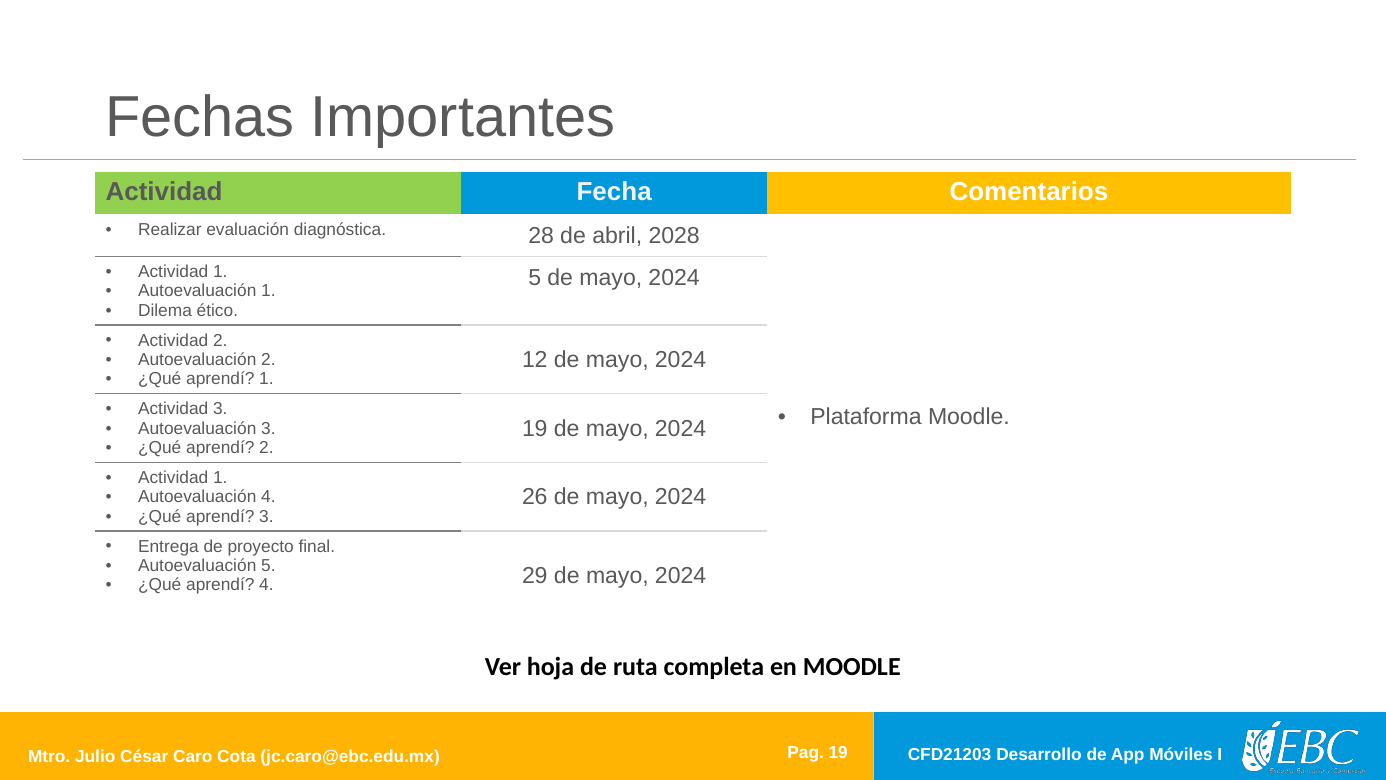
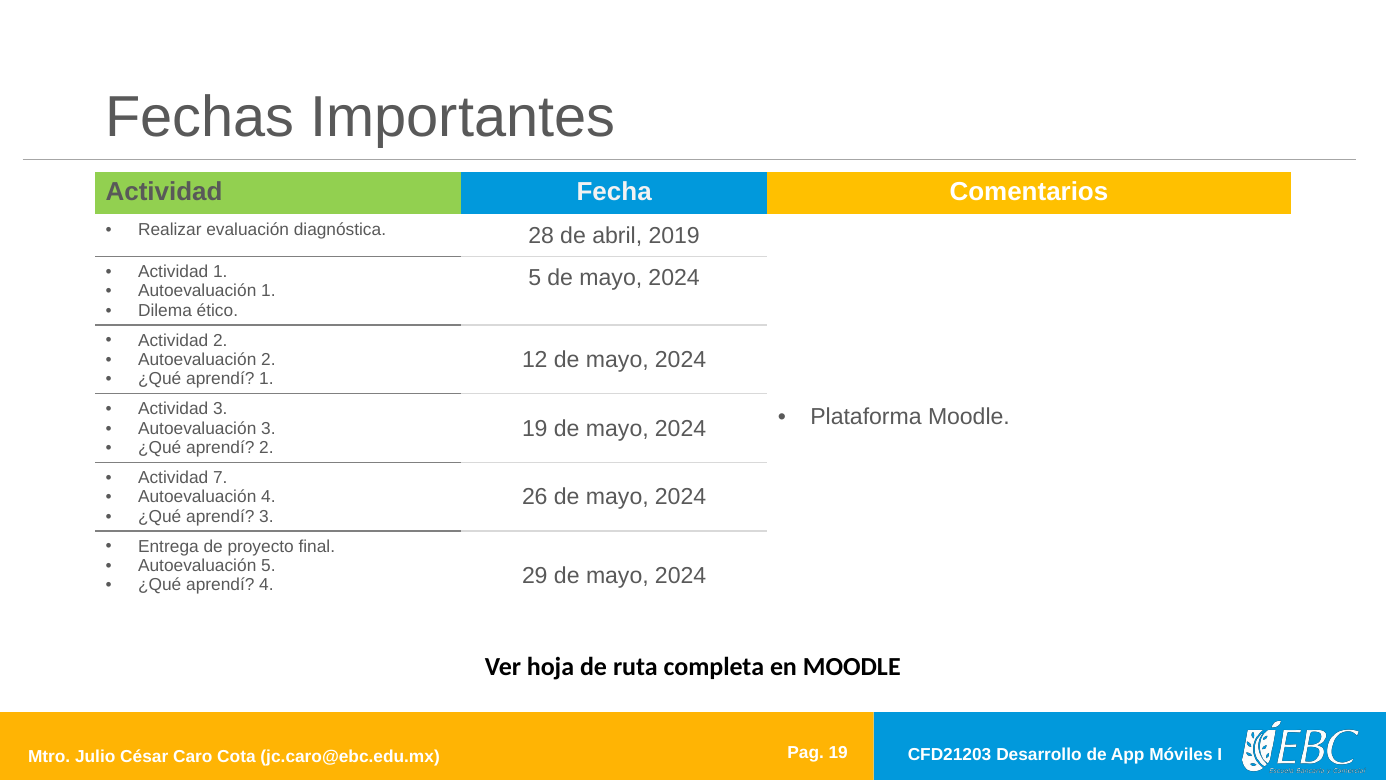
2028: 2028 -> 2019 (674, 236)
1: 1 -> 7 (220, 477)
